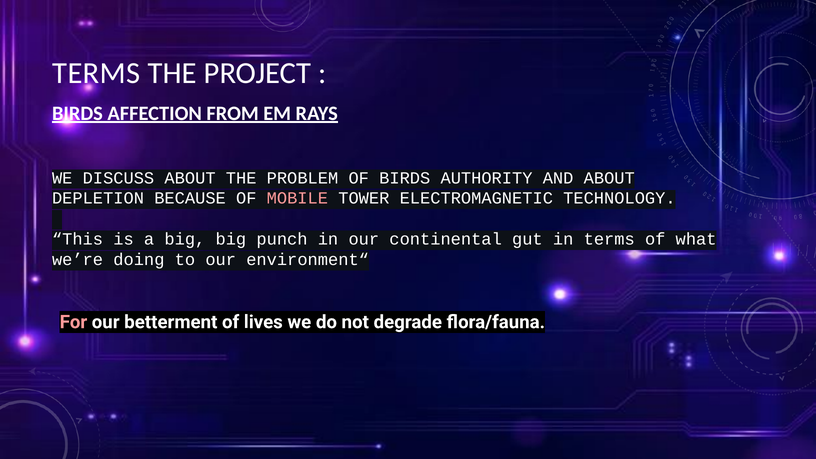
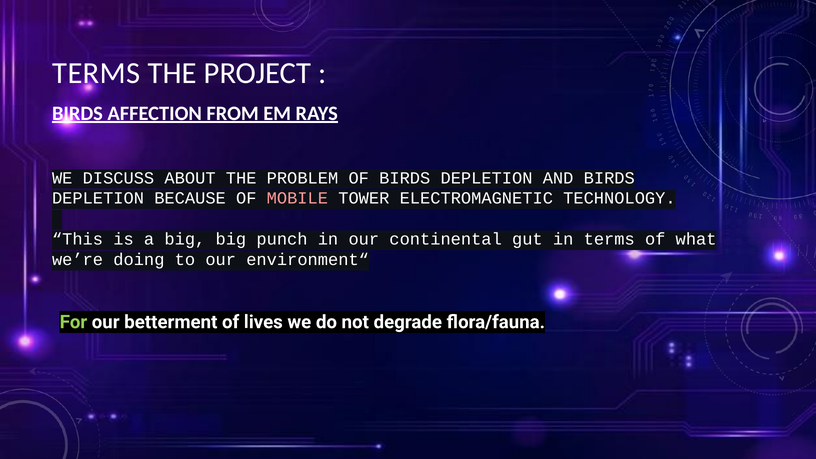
OF BIRDS AUTHORITY: AUTHORITY -> DEPLETION (487, 178)
AND ABOUT: ABOUT -> BIRDS (609, 178)
For colour: pink -> light green (73, 322)
